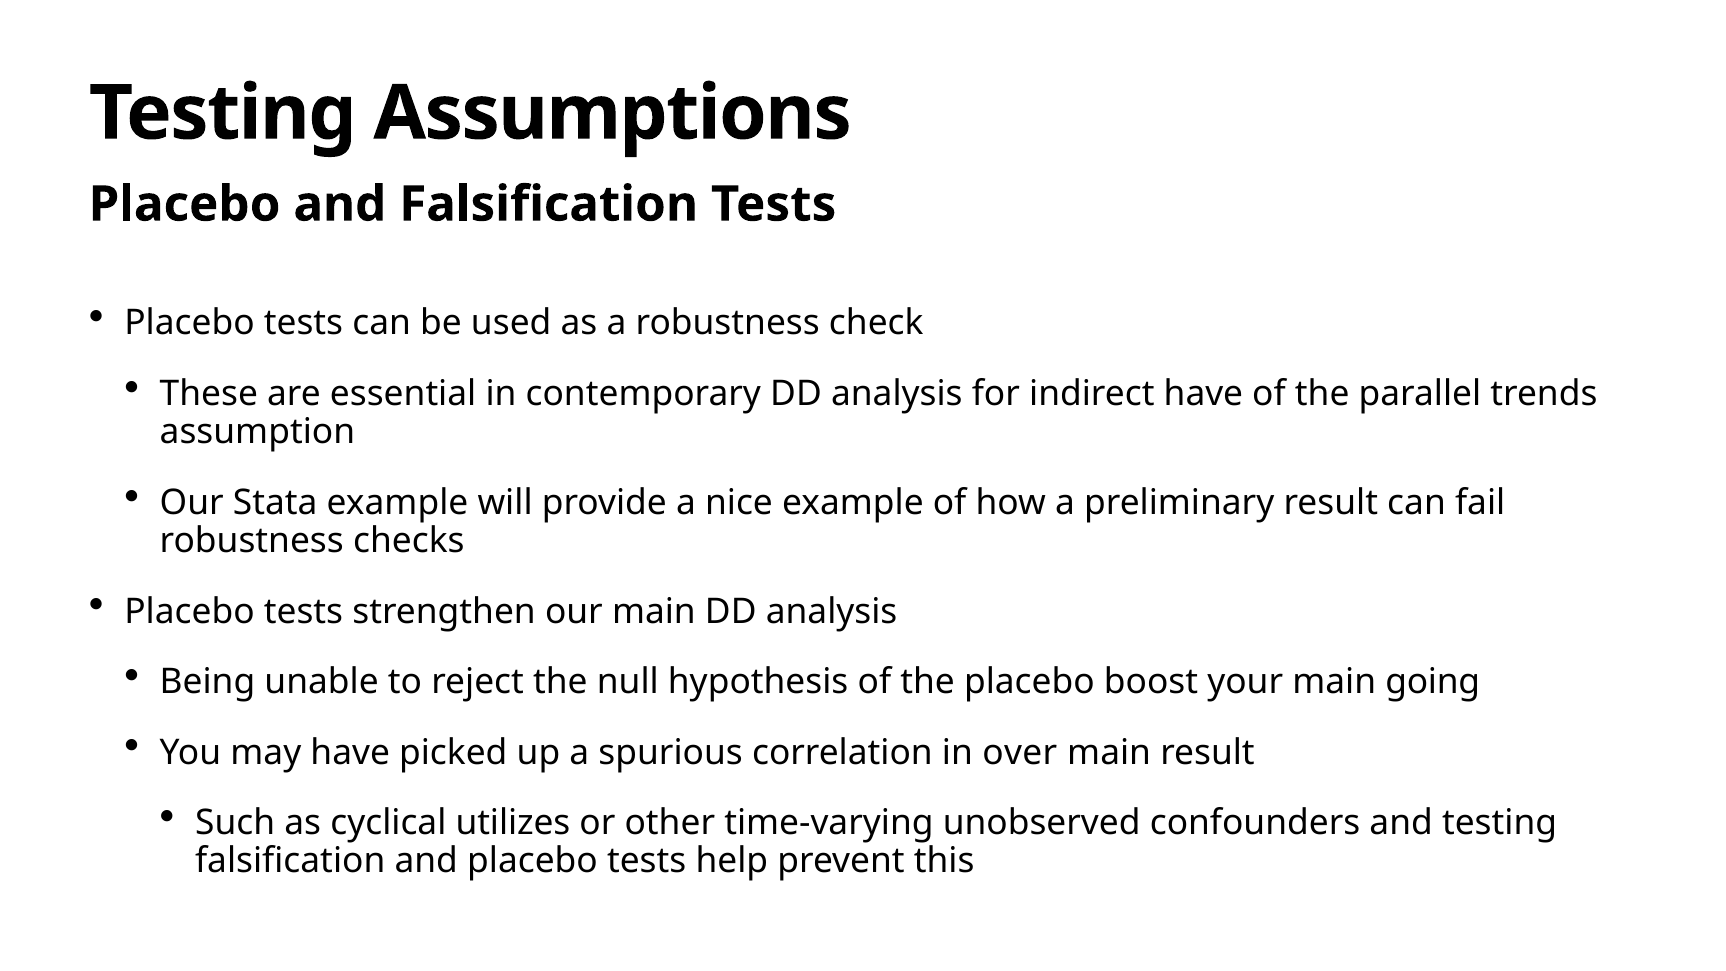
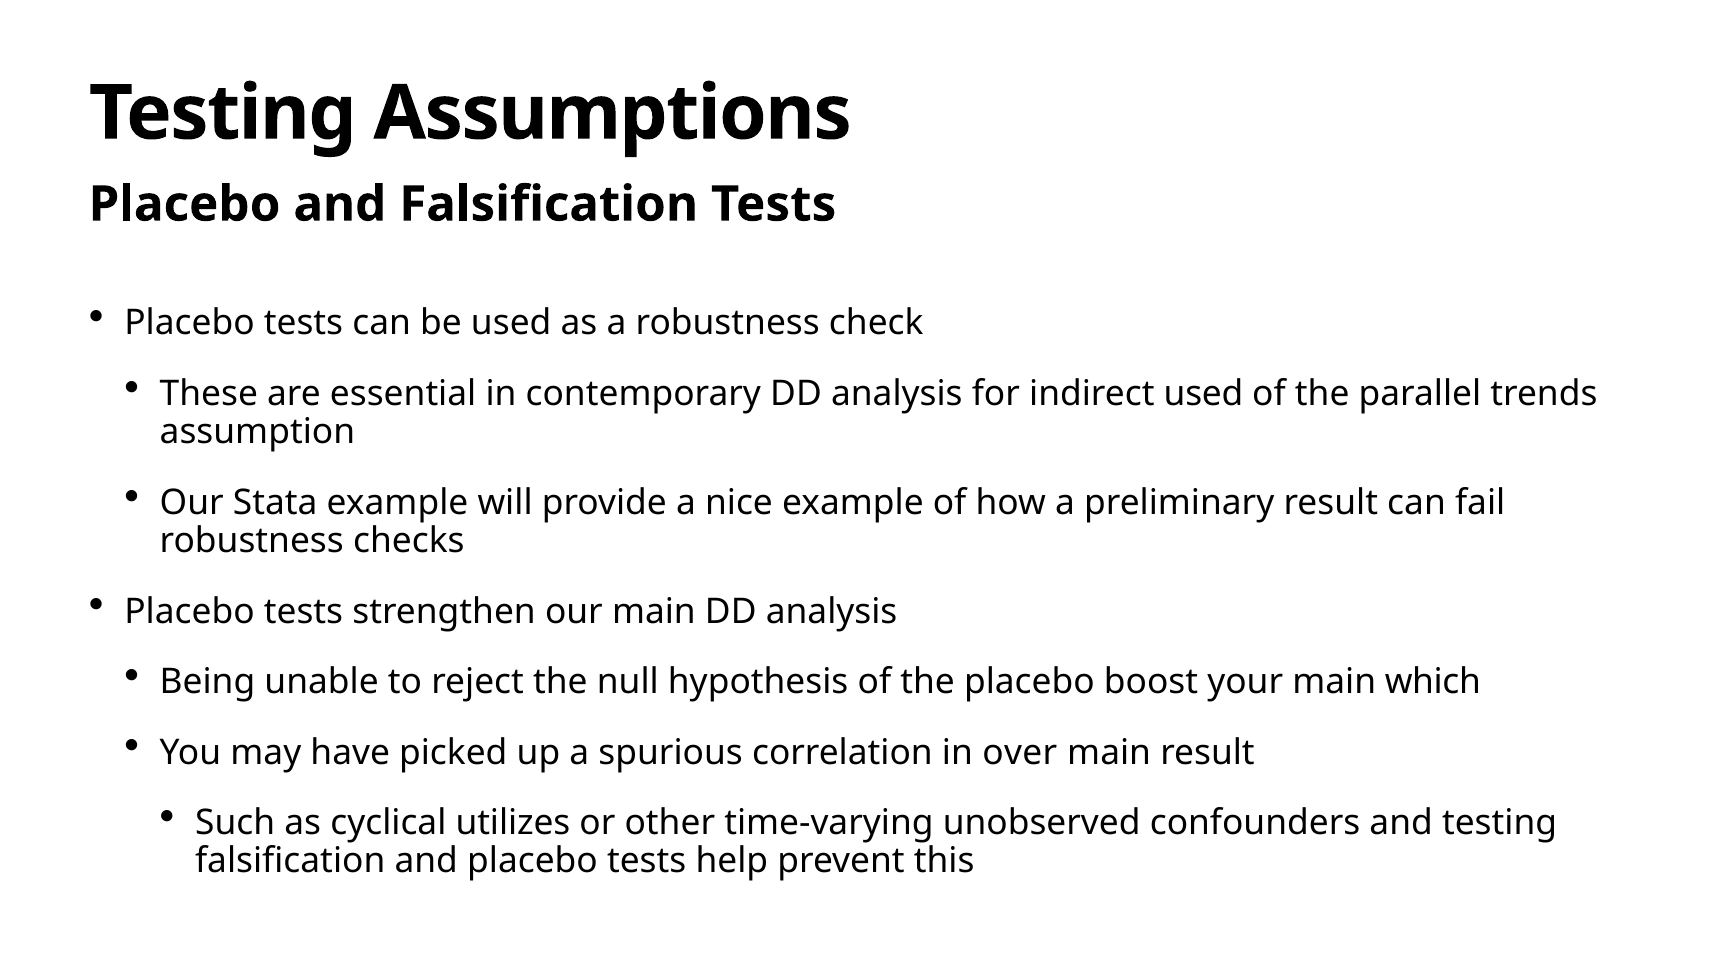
indirect have: have -> used (1204, 394)
going: going -> which (1433, 682)
